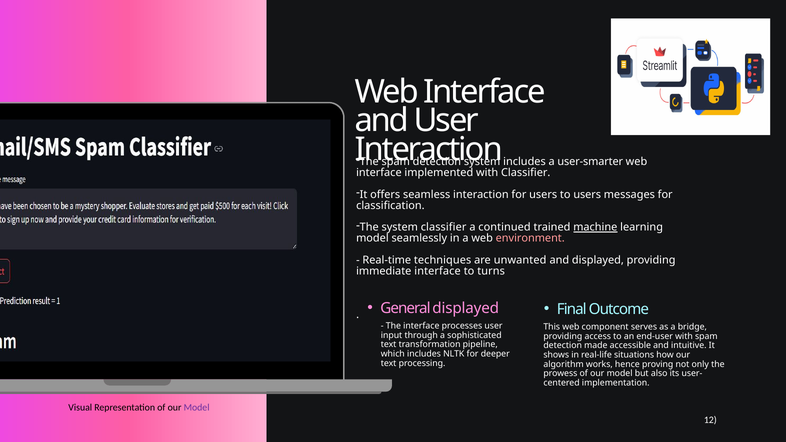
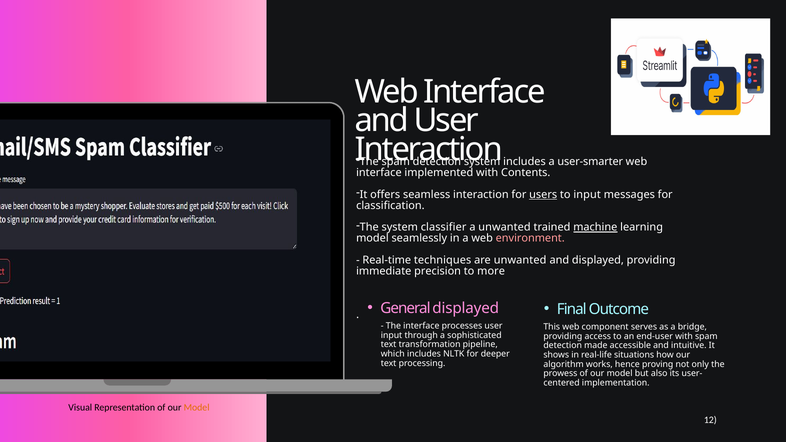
with Classifier: Classifier -> Contents (526, 173)
users underline: none -> present (543, 195)
to users: users -> input (587, 195)
a continued: continued -> unwanted (504, 227)
interface: interface -> precision (438, 271)
turns: turns -> more (491, 271)
Model colour: purple -> orange (197, 408)
